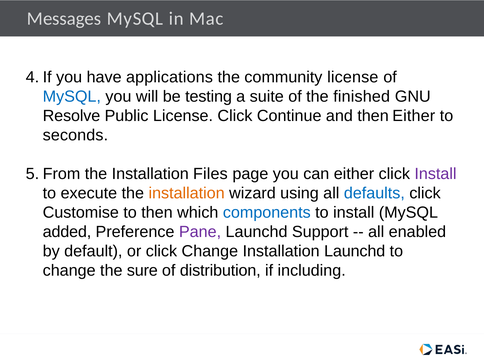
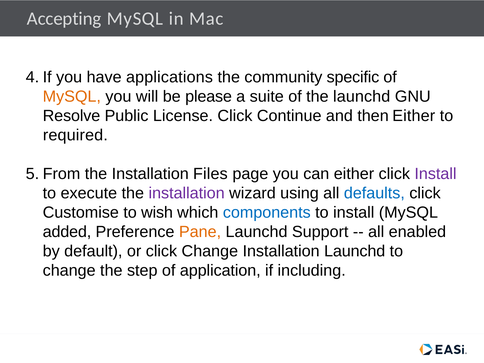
Messages: Messages -> Accepting (64, 19)
community license: license -> specific (353, 77)
MySQL colour: blue -> orange (72, 96)
testing: testing -> please (209, 96)
the finished: finished -> launchd (362, 96)
seconds: seconds -> required (75, 135)
installation colour: orange -> purple (187, 193)
to then: then -> wish (157, 213)
Pane colour: purple -> orange (200, 232)
sure: sure -> step (142, 271)
distribution: distribution -> application (220, 271)
